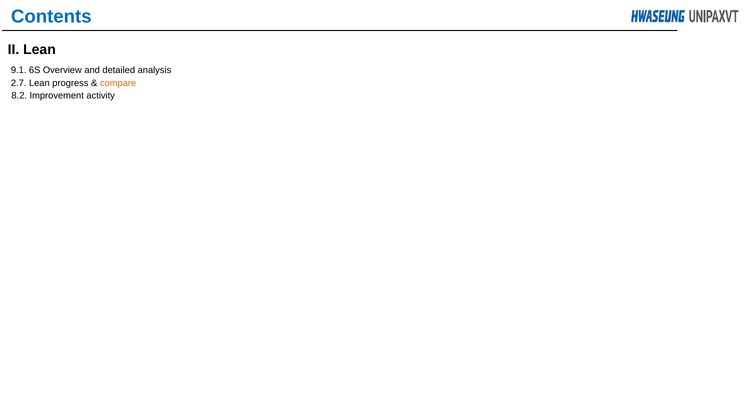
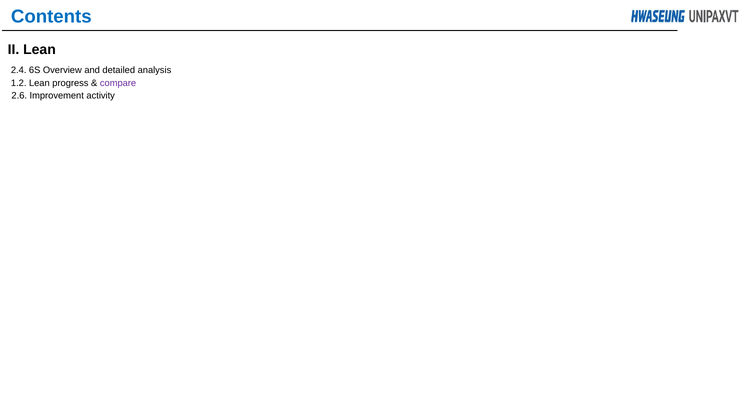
9.1: 9.1 -> 2.4 (19, 70)
2.7: 2.7 -> 1.2 (19, 83)
compare colour: orange -> purple (118, 83)
8.2: 8.2 -> 2.6 (19, 96)
